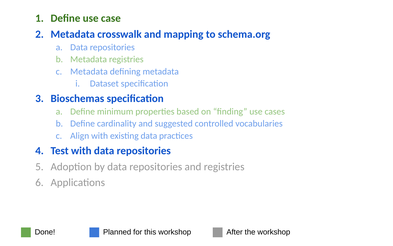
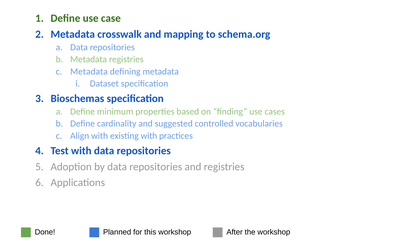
existing data: data -> with (149, 135)
